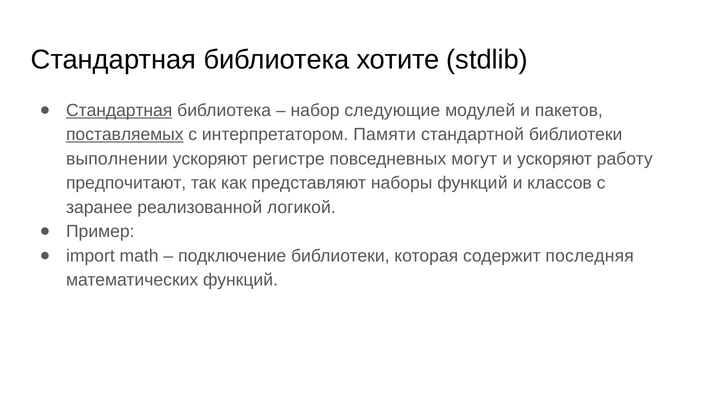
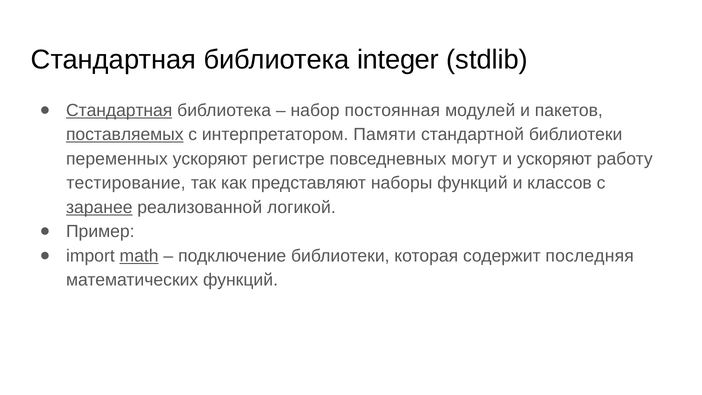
хотите: хотите -> integer (398, 59)
следующие: следующие -> постоянная (392, 110)
выполнении: выполнении -> переменных (117, 159)
предпочитают: предпочитают -> тестирование (126, 183)
заранее underline: none -> present (99, 207)
math underline: none -> present (139, 256)
